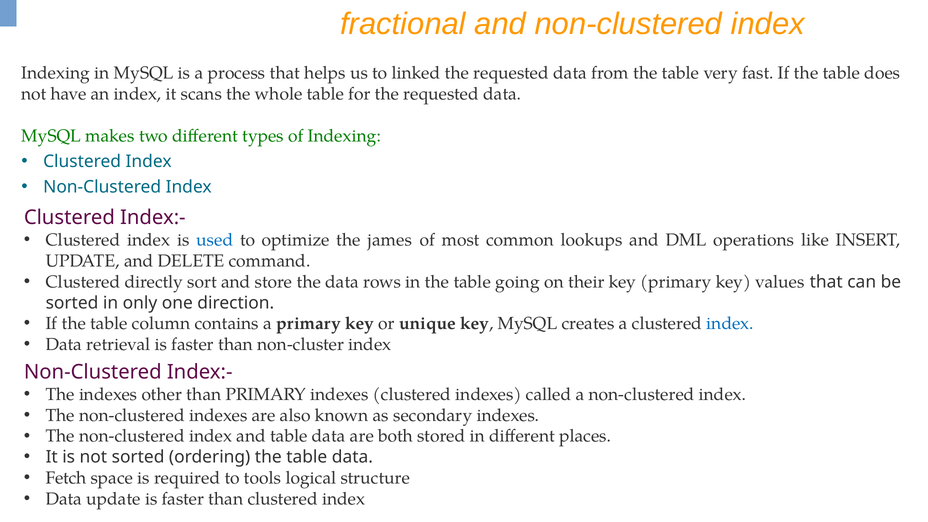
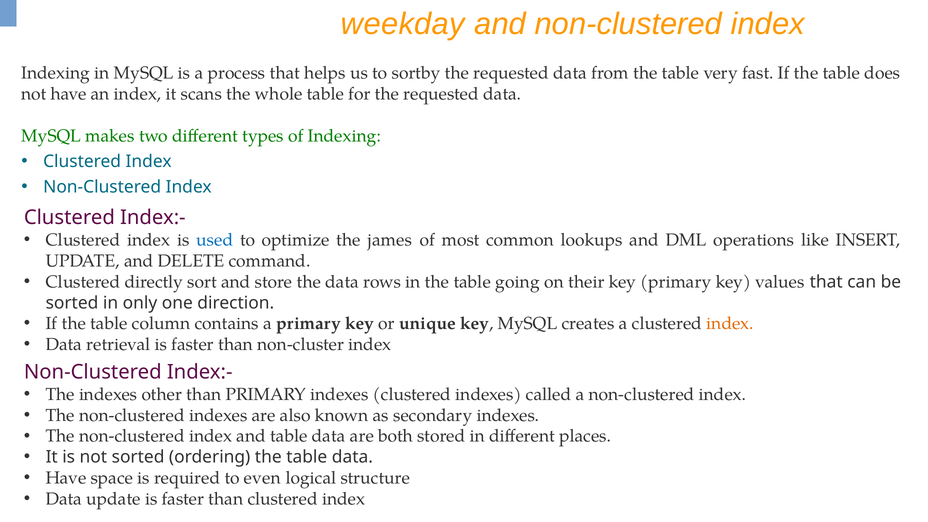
fractional: fractional -> weekday (403, 24)
linked: linked -> sortby (416, 73)
index colour: blue -> orange (730, 324)
Fetch: Fetch -> Have (66, 478)
tools: tools -> even (263, 478)
